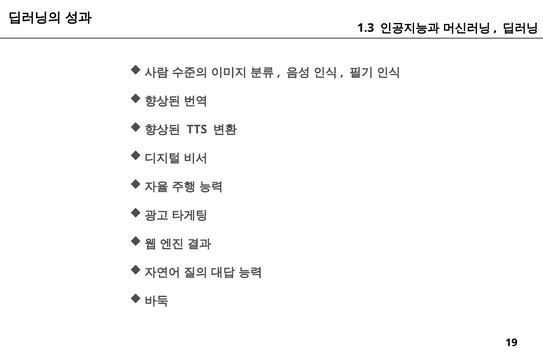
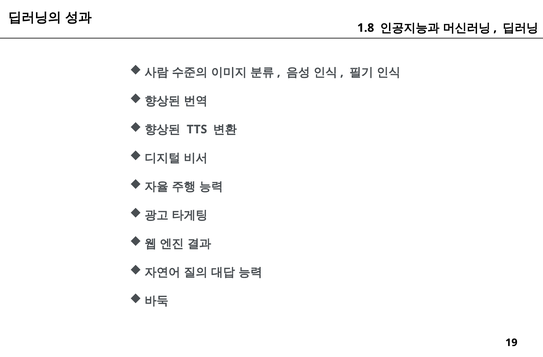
1.3: 1.3 -> 1.8 (366, 28)
